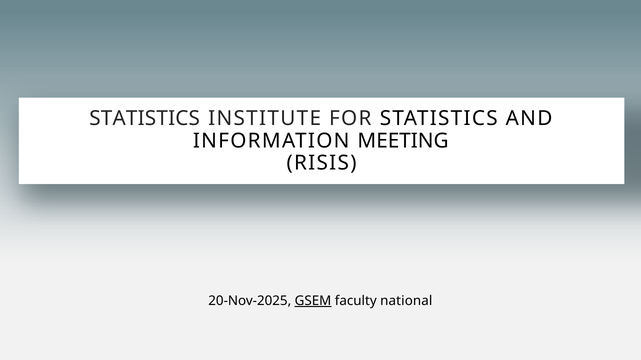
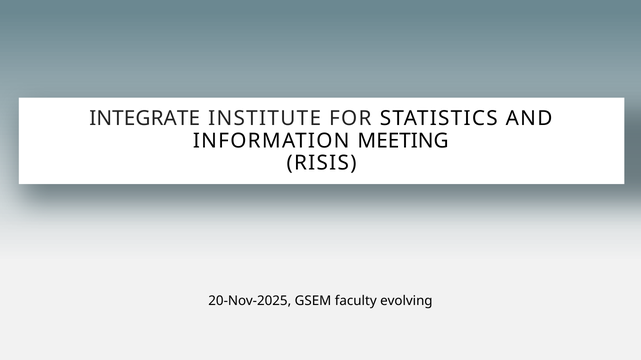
STATISTICS: STATISTICS -> INTEGRATE (145, 119)
GSEM underline: present -> none (313, 301)
national: national -> evolving (406, 301)
